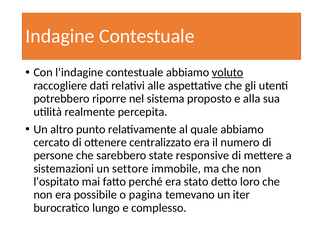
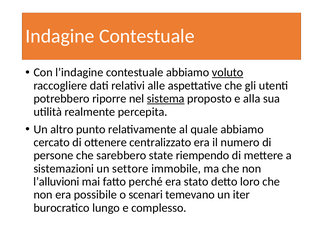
sistema underline: none -> present (166, 99)
responsive: responsive -> riempendo (203, 156)
l’ospitato: l’ospitato -> l’alluvioni (56, 182)
pagina: pagina -> scenari (146, 195)
